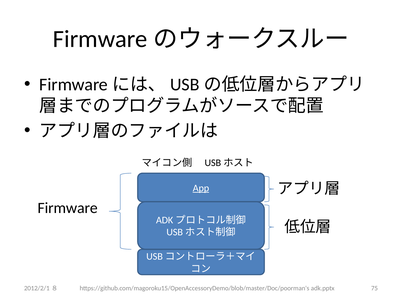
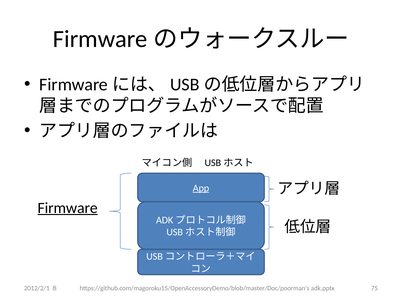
Firmware underline: none -> present (68, 208)
